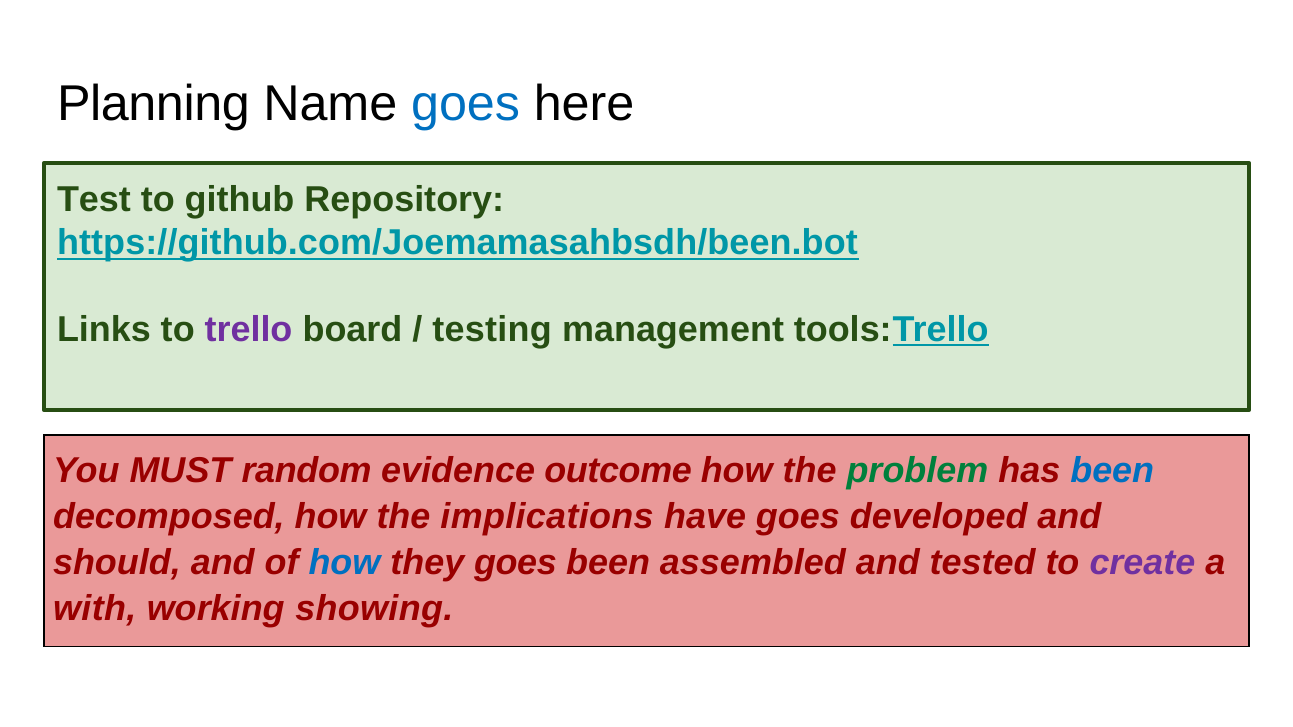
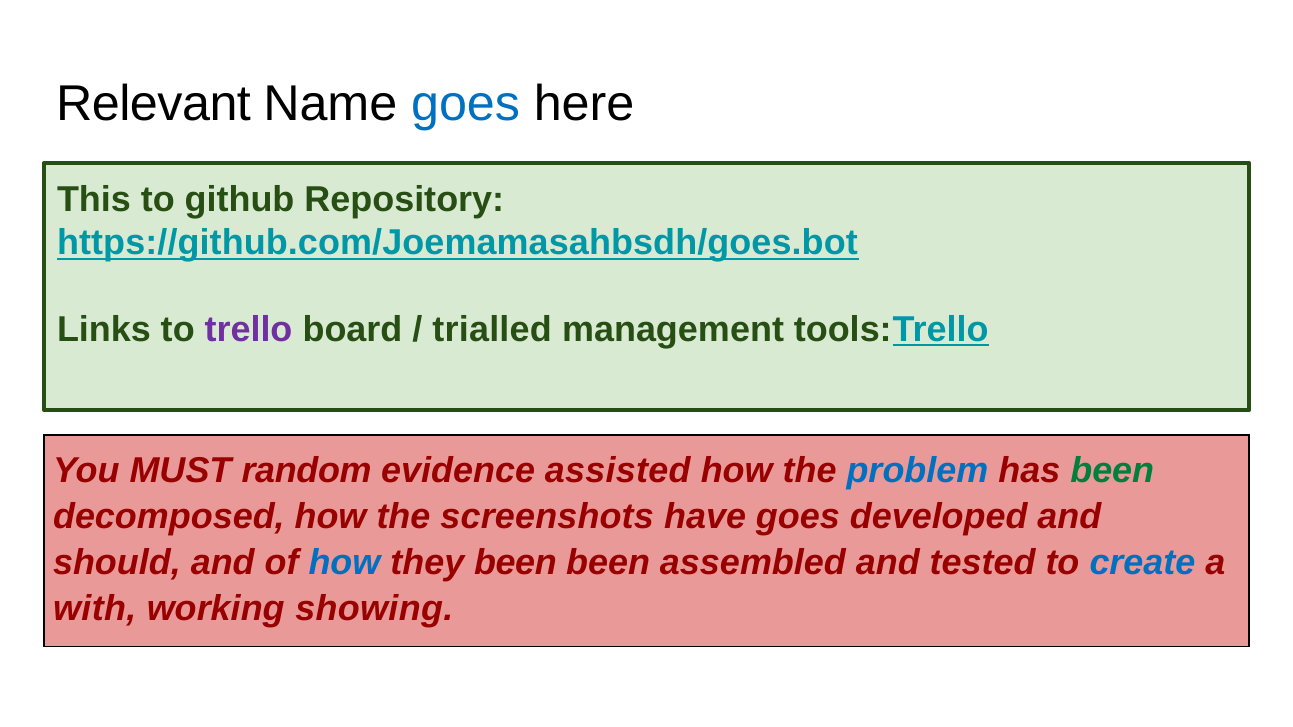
Planning: Planning -> Relevant (153, 104)
Test: Test -> This (94, 200)
https://github.com/Joemamasahbsdh/been.bot: https://github.com/Joemamasahbsdh/been.bot -> https://github.com/Joemamasahbsdh/goes.bot (457, 243)
testing: testing -> trialled (492, 329)
outcome: outcome -> assisted (618, 471)
problem colour: green -> blue (917, 471)
been colour: blue -> green (1112, 471)
implications: implications -> screenshots (547, 517)
they goes: goes -> been (515, 563)
create colour: purple -> blue (1142, 563)
